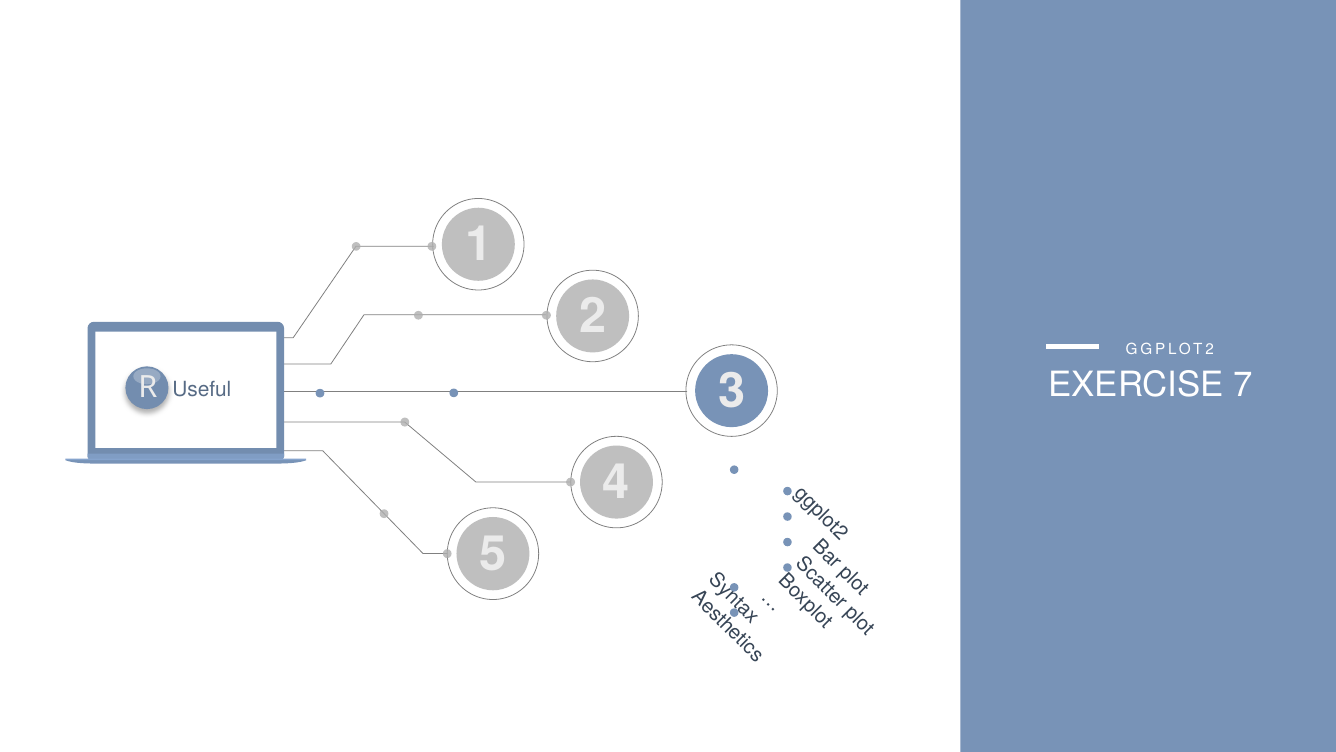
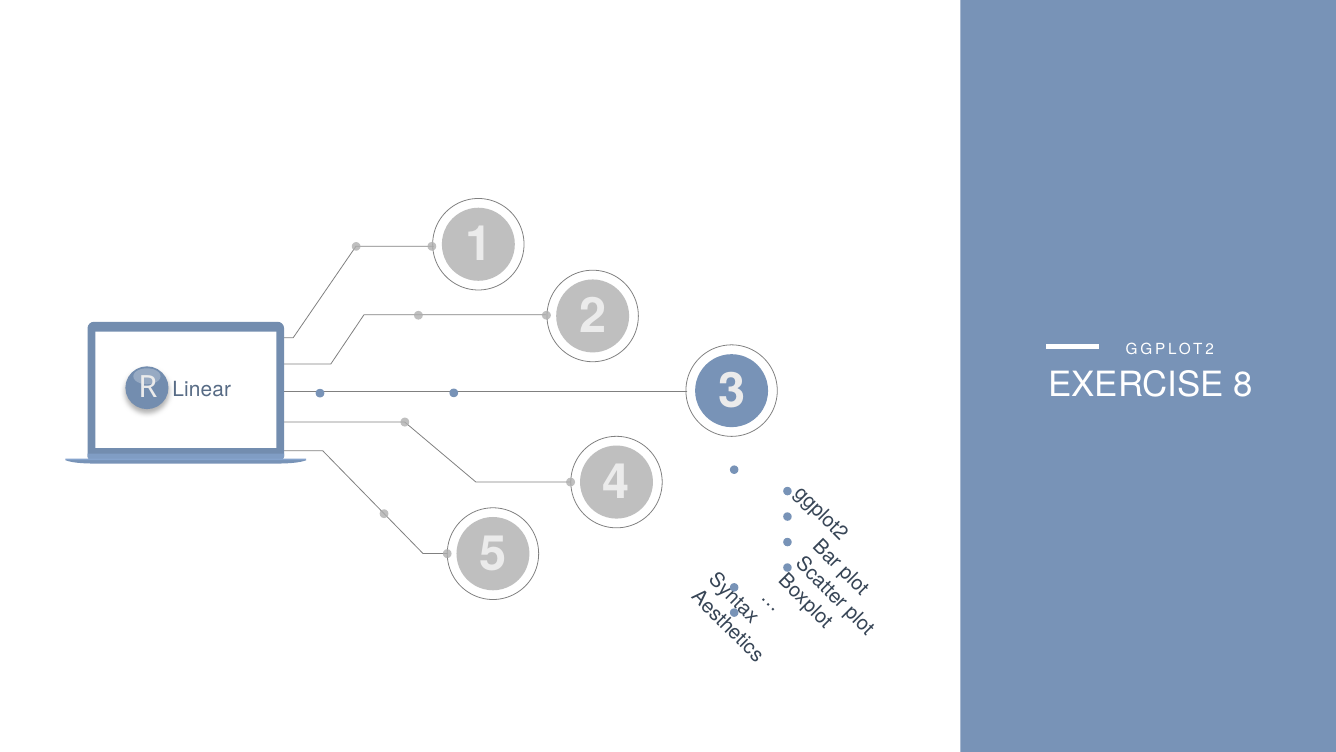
7: 7 -> 8 (1243, 385)
Useful: Useful -> Linear (202, 390)
